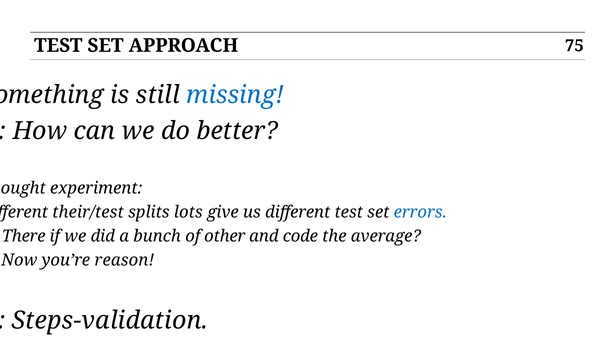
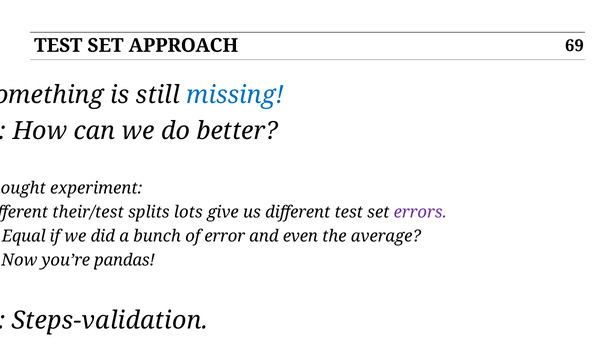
75: 75 -> 69 (574, 46)
errors colour: blue -> purple (420, 213)
There: There -> Equal (24, 237)
other: other -> error (225, 237)
code: code -> even (300, 237)
reason: reason -> pandas (125, 261)
